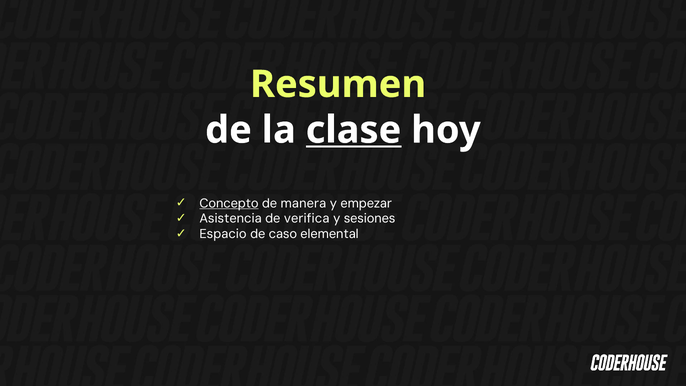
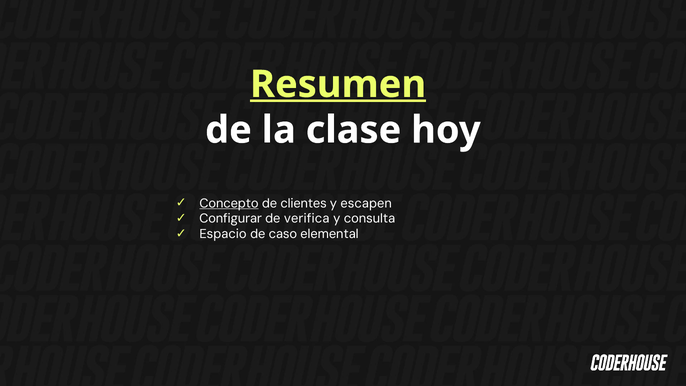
Resumen underline: none -> present (338, 84)
clase underline: present -> none (354, 130)
manera: manera -> clientes (304, 203)
empezar: empezar -> escapen (366, 203)
Asistencia: Asistencia -> Configurar (231, 219)
sesiones: sesiones -> consulta (370, 219)
